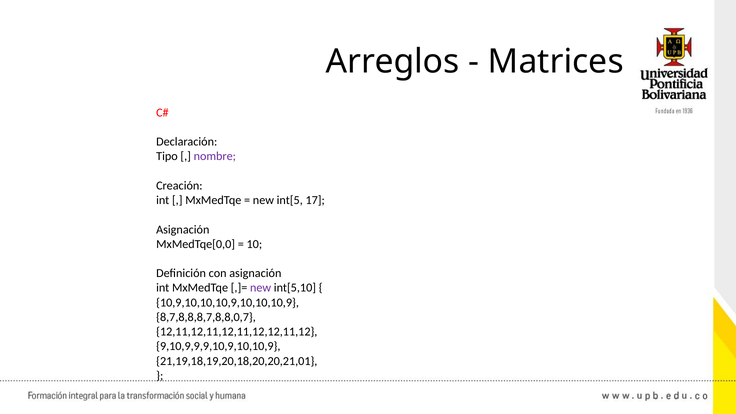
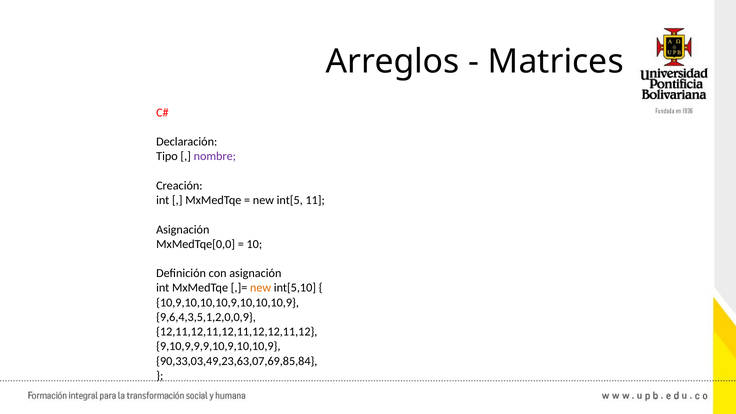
17: 17 -> 11 (315, 200)
new colour: purple -> orange (261, 288)
8,7,8,8,8,7,8,8,0,7: 8,7,8,8,8,7,8,8,0,7 -> 9,6,4,3,5,1,2,0,0,9 (206, 317)
21,19,18,19,20,18,20,20,21,01: 21,19,18,19,20,18,20,20,21,01 -> 90,33,03,49,23,63,07,69,85,84 (237, 361)
